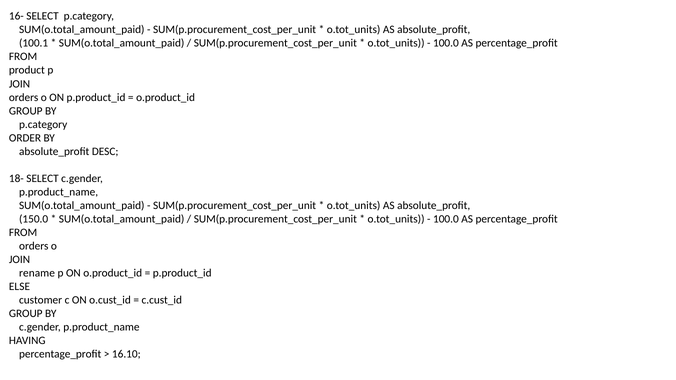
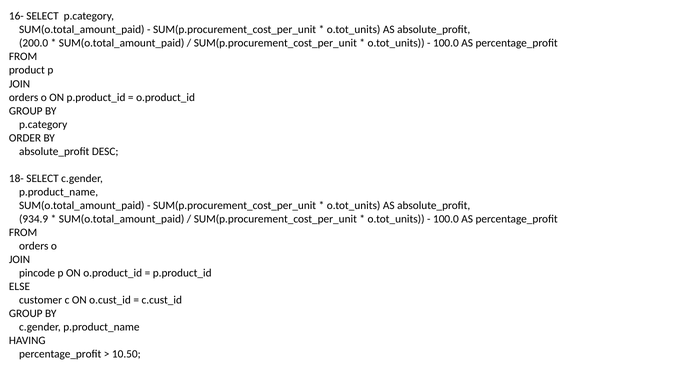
100.1: 100.1 -> 200.0 (34, 43)
150.0: 150.0 -> 934.9 (34, 219)
rename: rename -> pincode (37, 273)
16.10: 16.10 -> 10.50 (126, 354)
